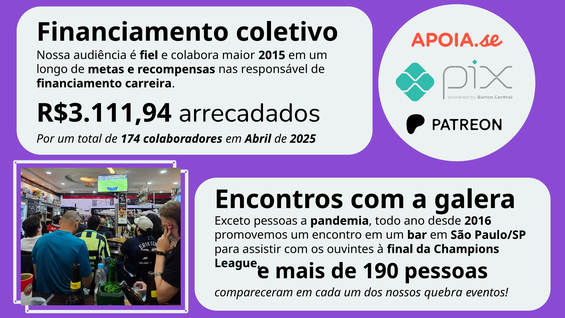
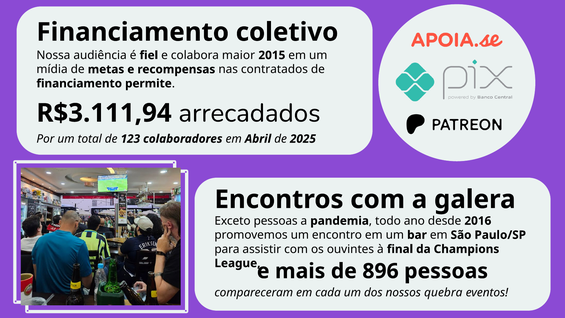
longo: longo -> mídia (52, 69)
responsável: responsável -> contratados (274, 69)
carreira: carreira -> permite (148, 83)
174: 174 -> 123 (130, 139)
190: 190 -> 896 (381, 271)
